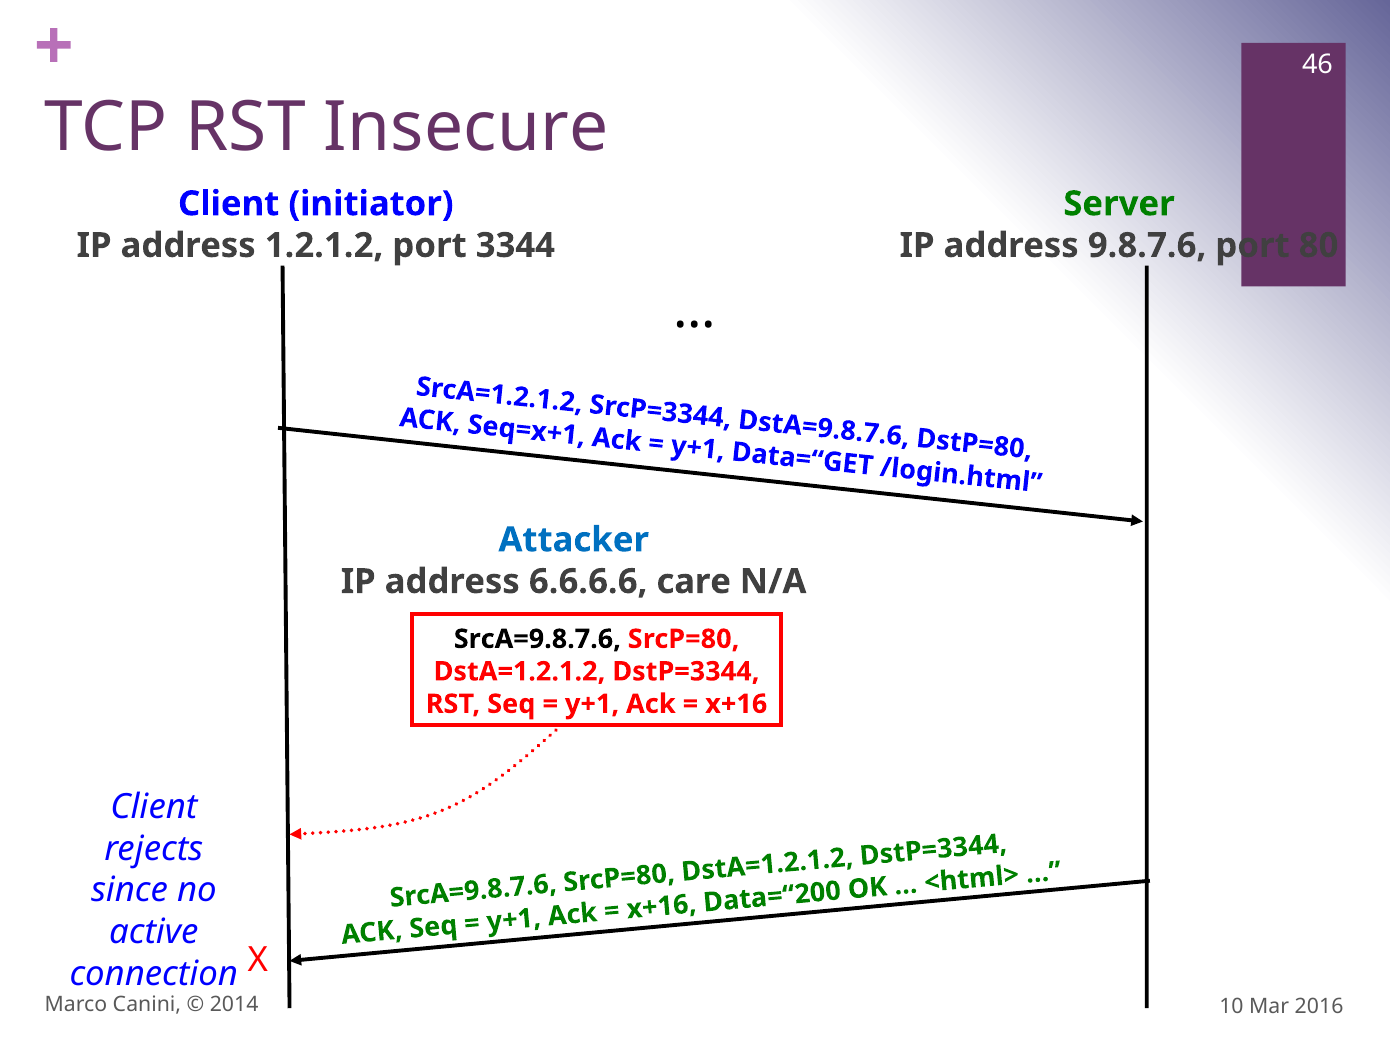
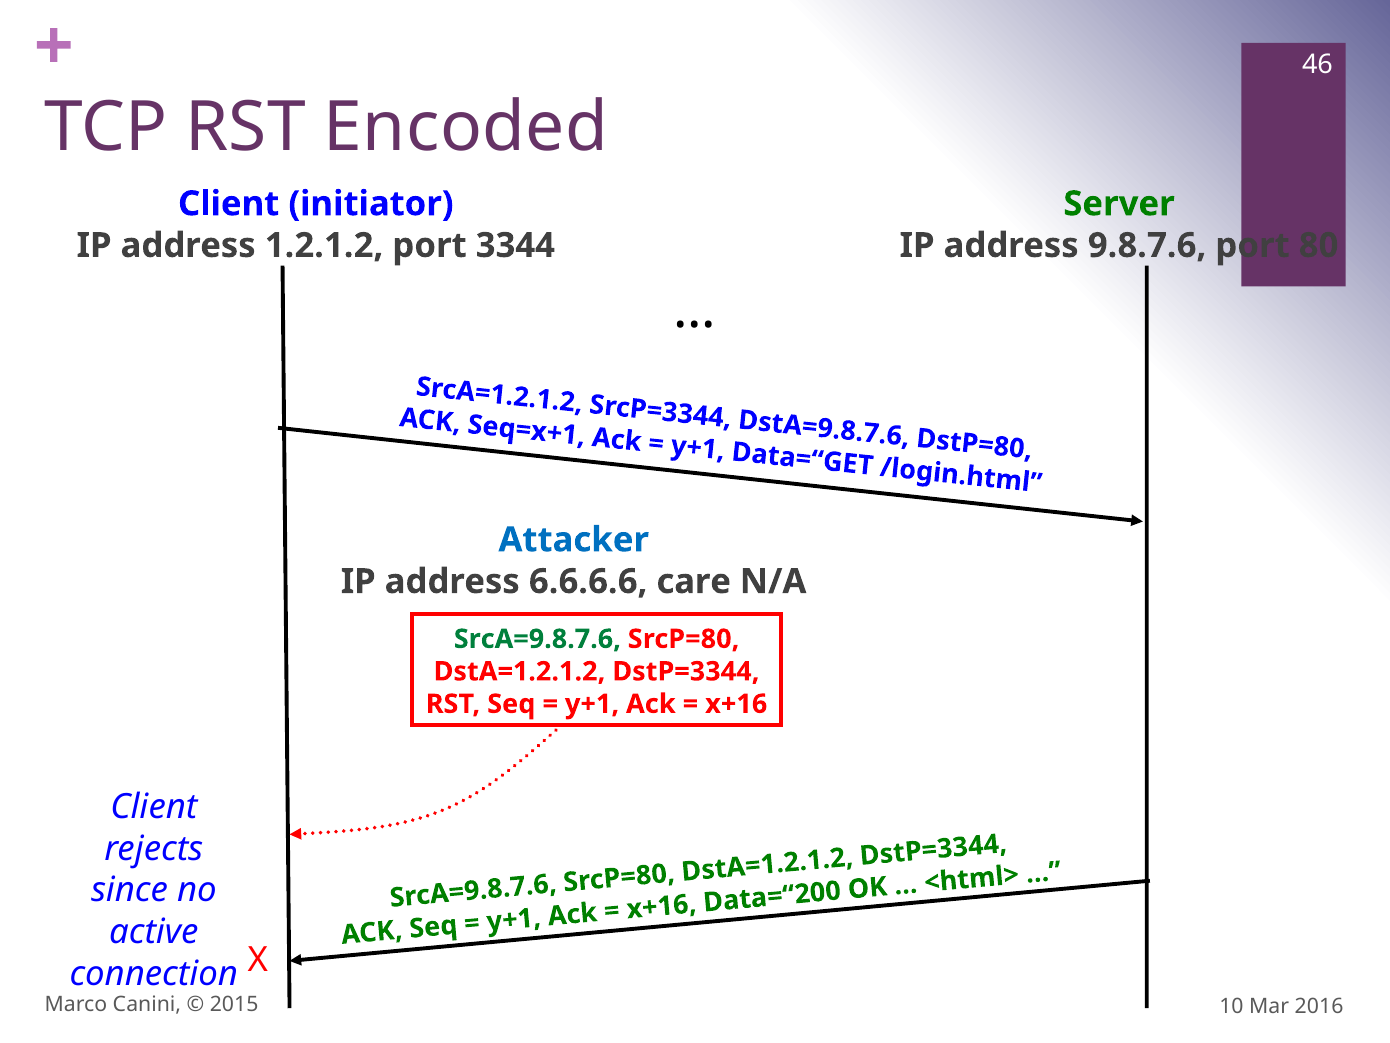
Insecure: Insecure -> Encoded (466, 127)
SrcA=9.8.7.6 colour: black -> green (537, 639)
2014: 2014 -> 2015 (234, 1004)
